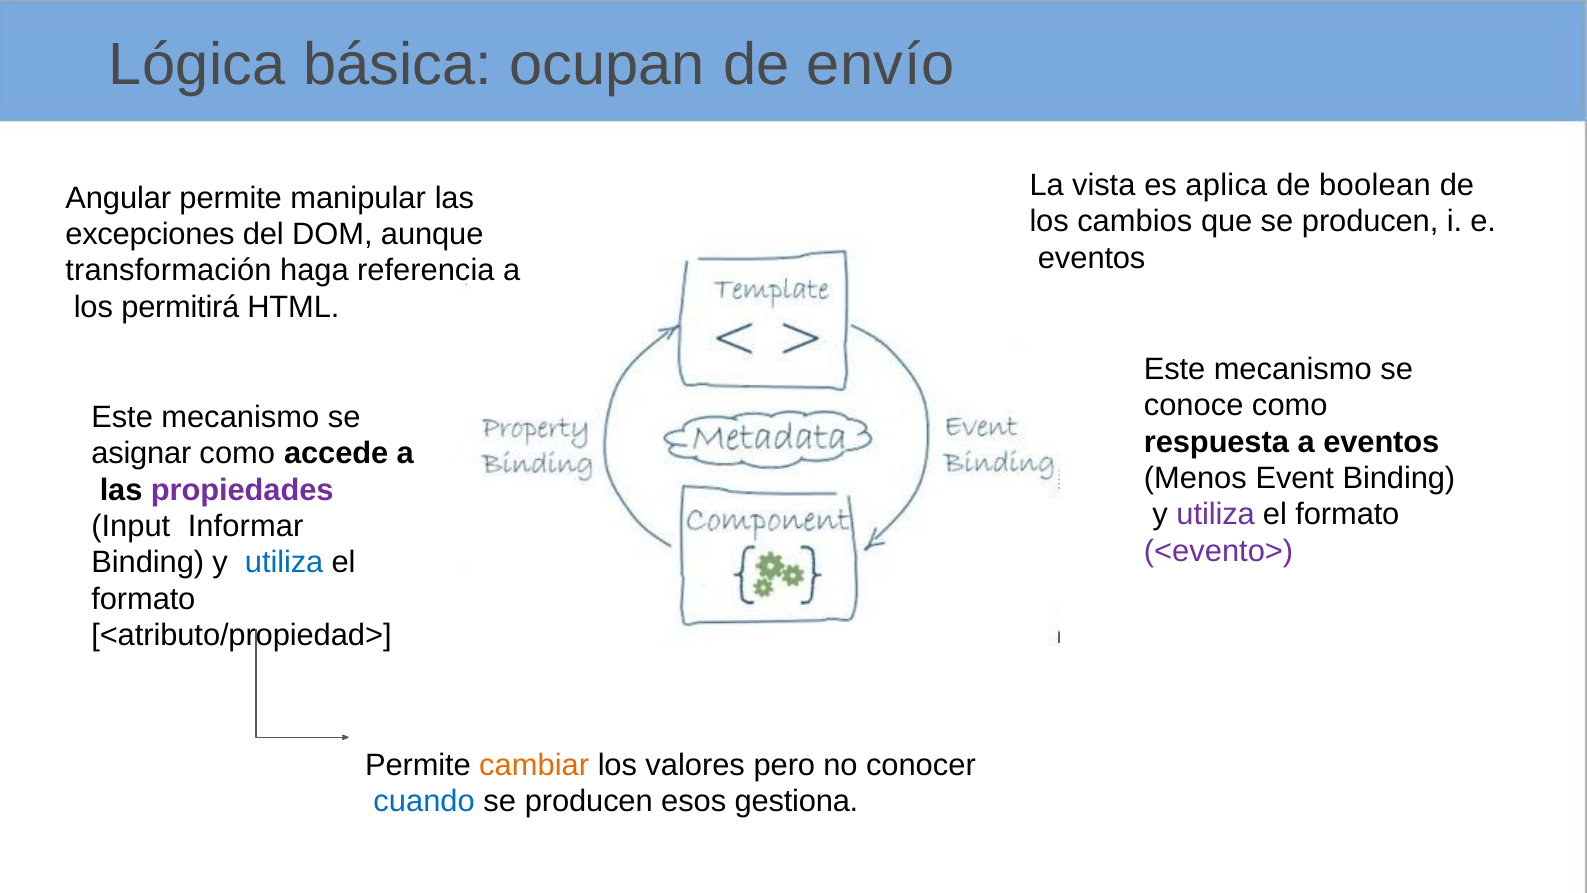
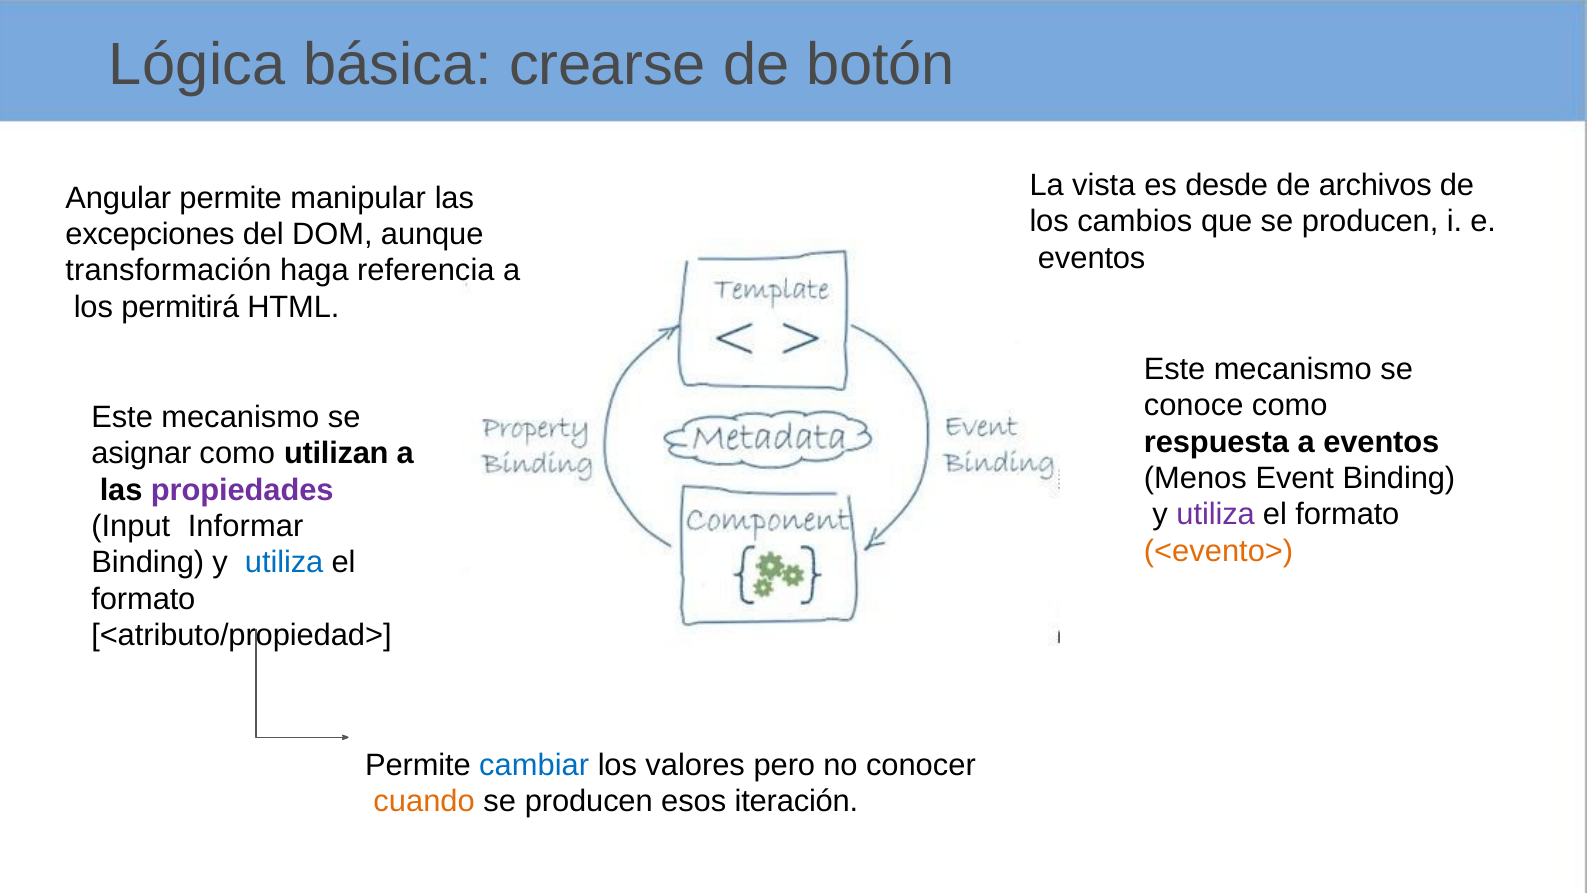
ocupan: ocupan -> crearse (607, 64)
envío: envío -> botón (881, 64)
aplica: aplica -> desde (1227, 185)
boolean: boolean -> archivos (1375, 185)
accede: accede -> utilizan (336, 453)
<evento> colour: purple -> orange (1219, 551)
cambiar colour: orange -> blue (534, 765)
cuando colour: blue -> orange (424, 801)
gestiona: gestiona -> iteración (796, 801)
